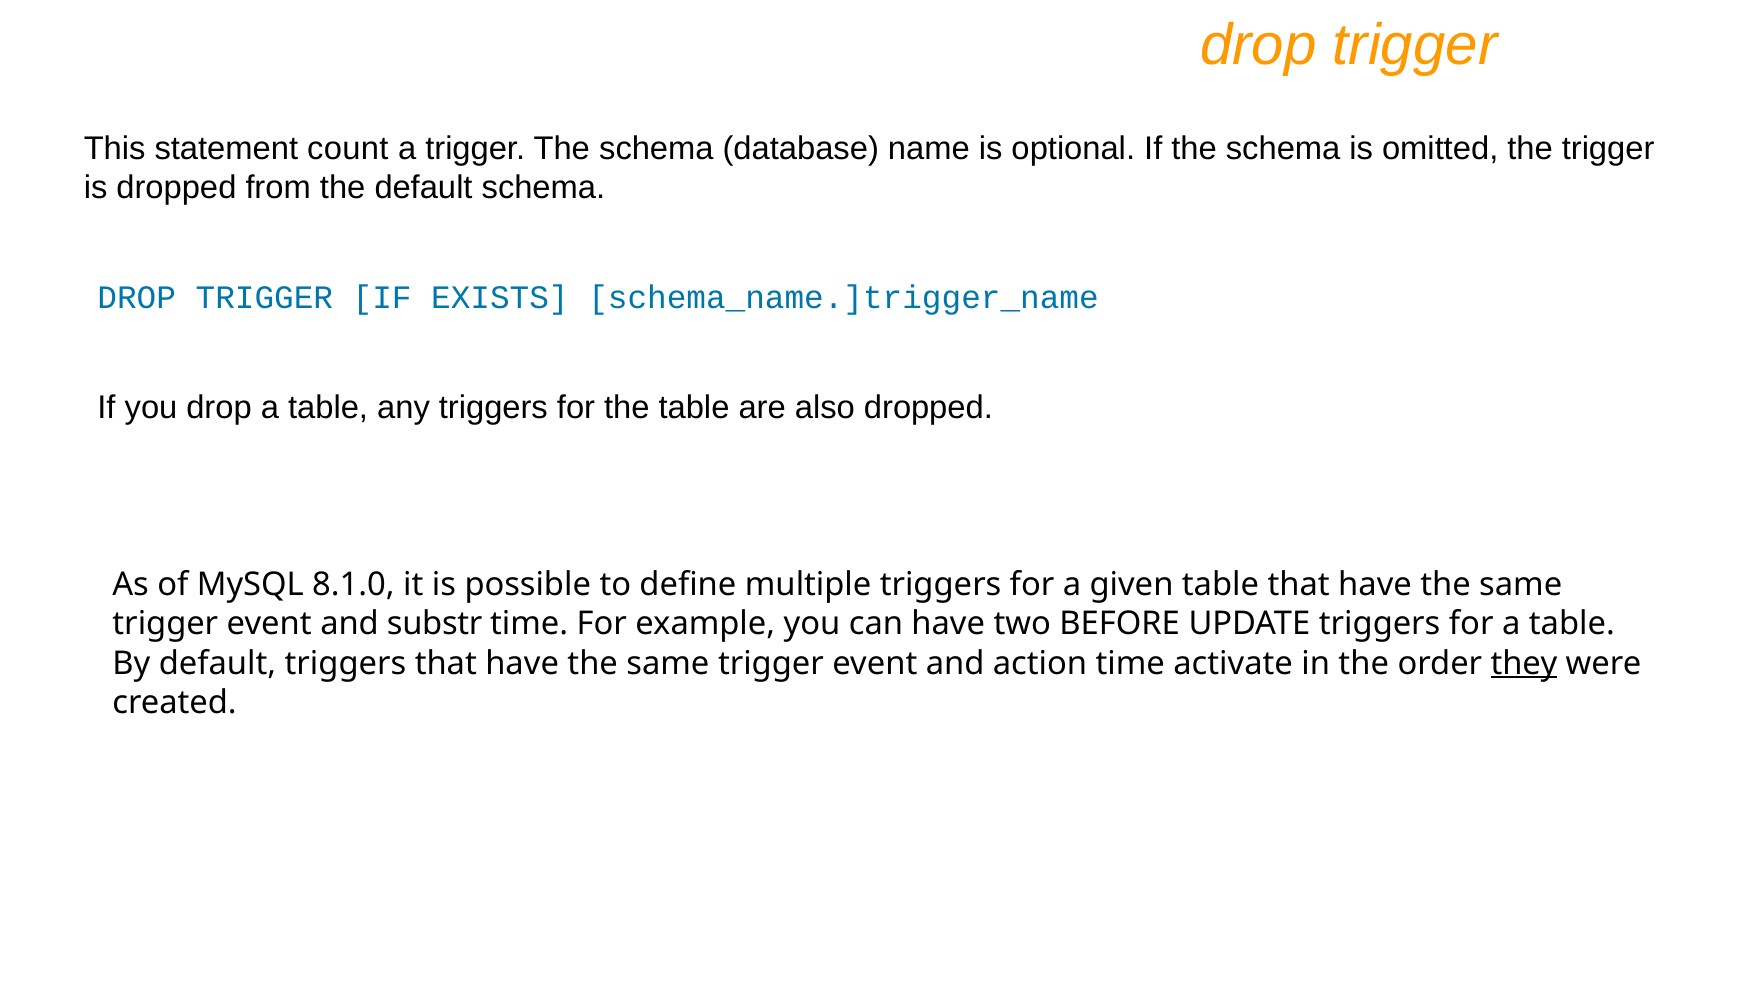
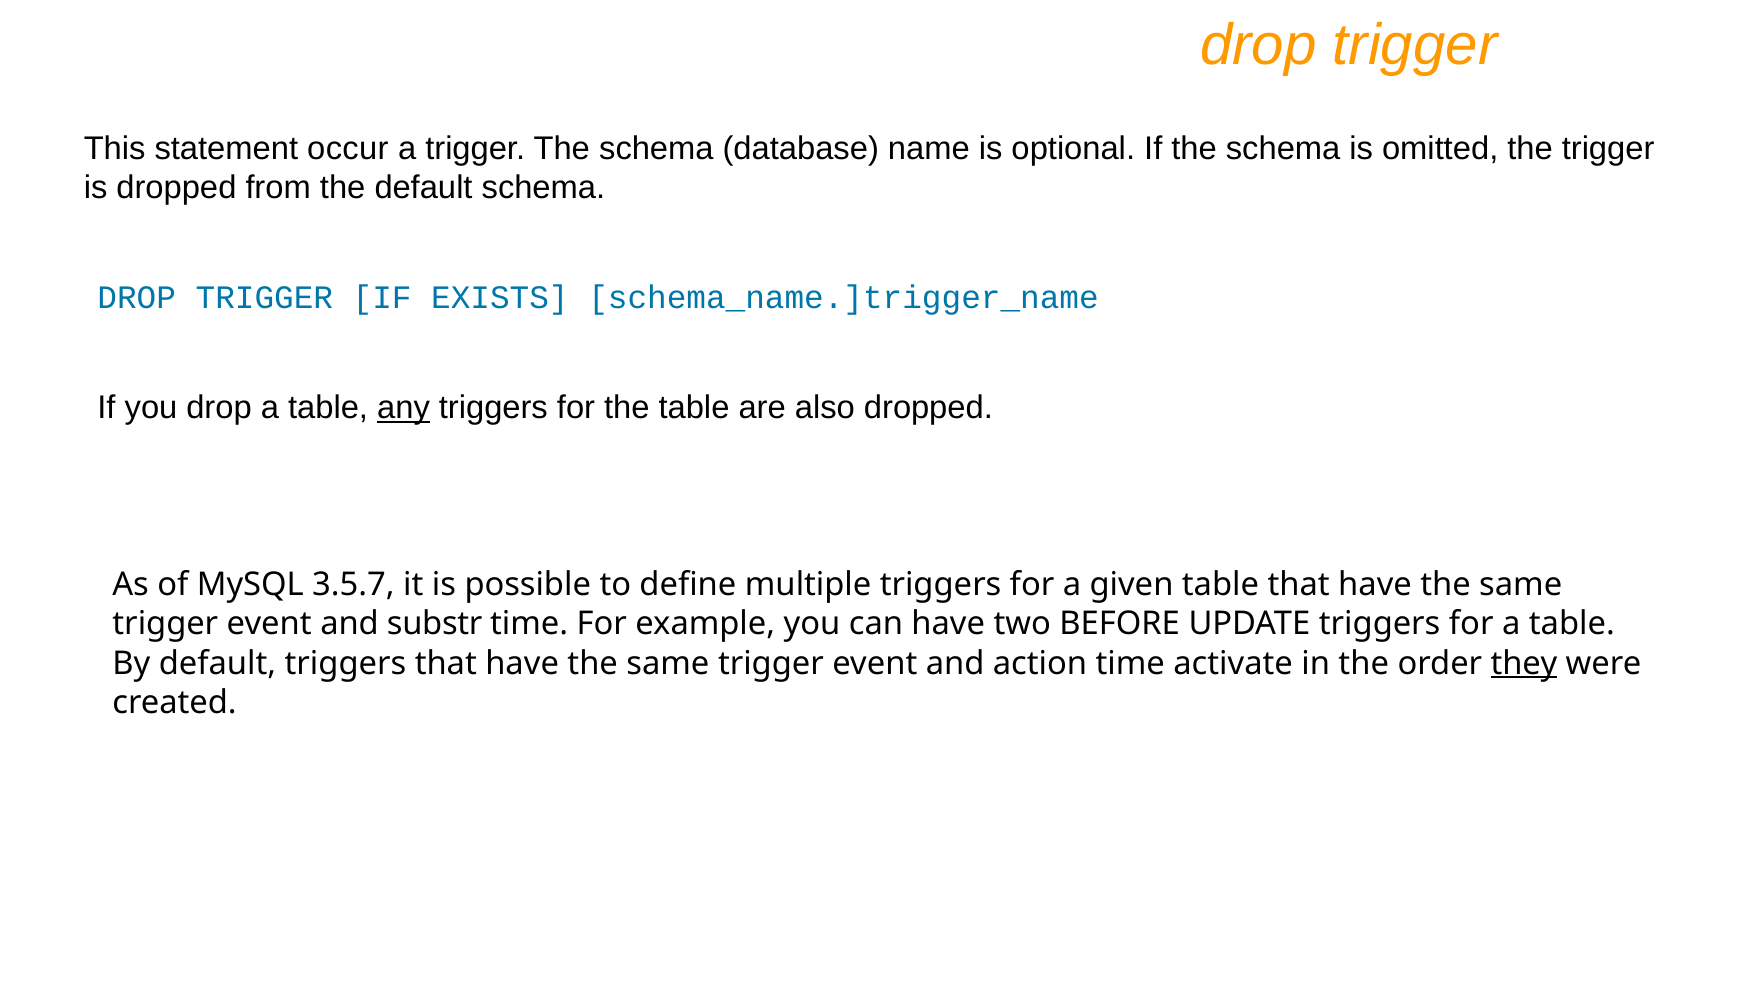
count: count -> occur (348, 148)
any underline: none -> present (404, 407)
8.1.0: 8.1.0 -> 3.5.7 (353, 585)
